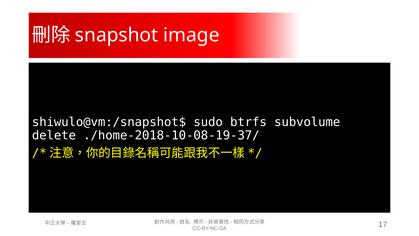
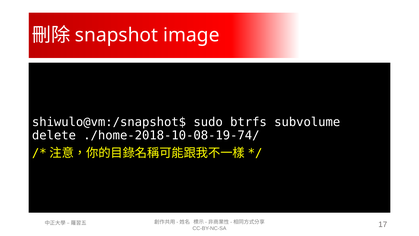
./home-2018-10-08-19-37/: ./home-2018-10-08-19-37/ -> ./home-2018-10-08-19-74/ (171, 135)
